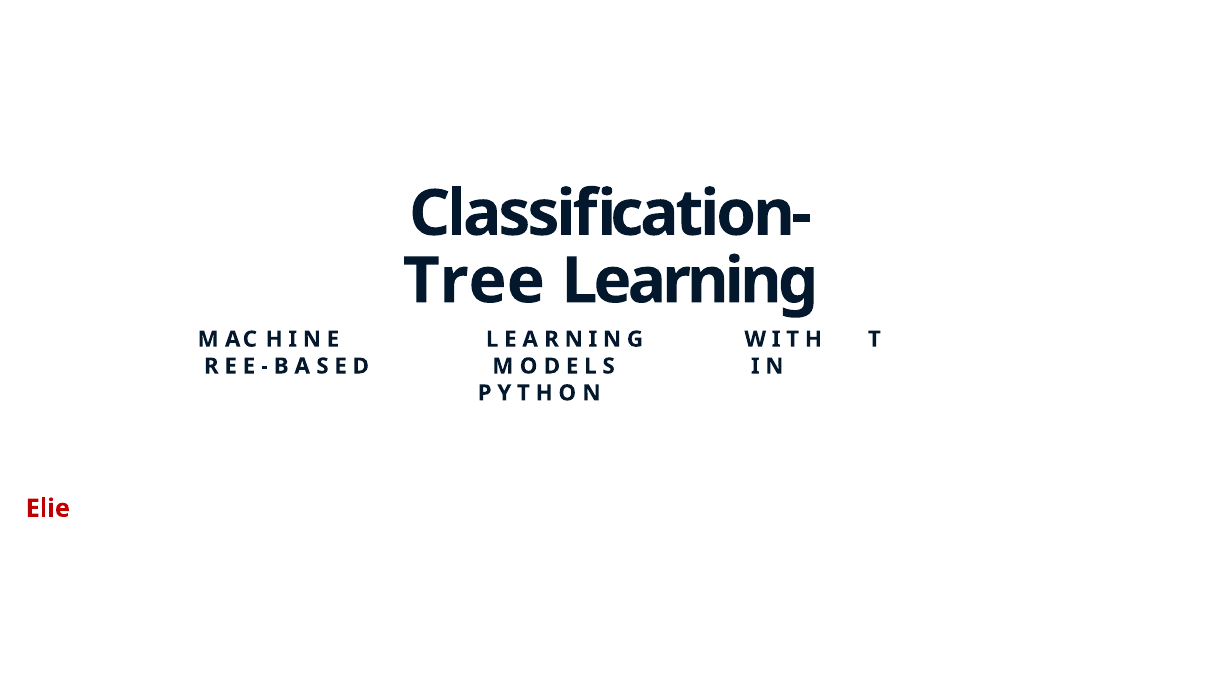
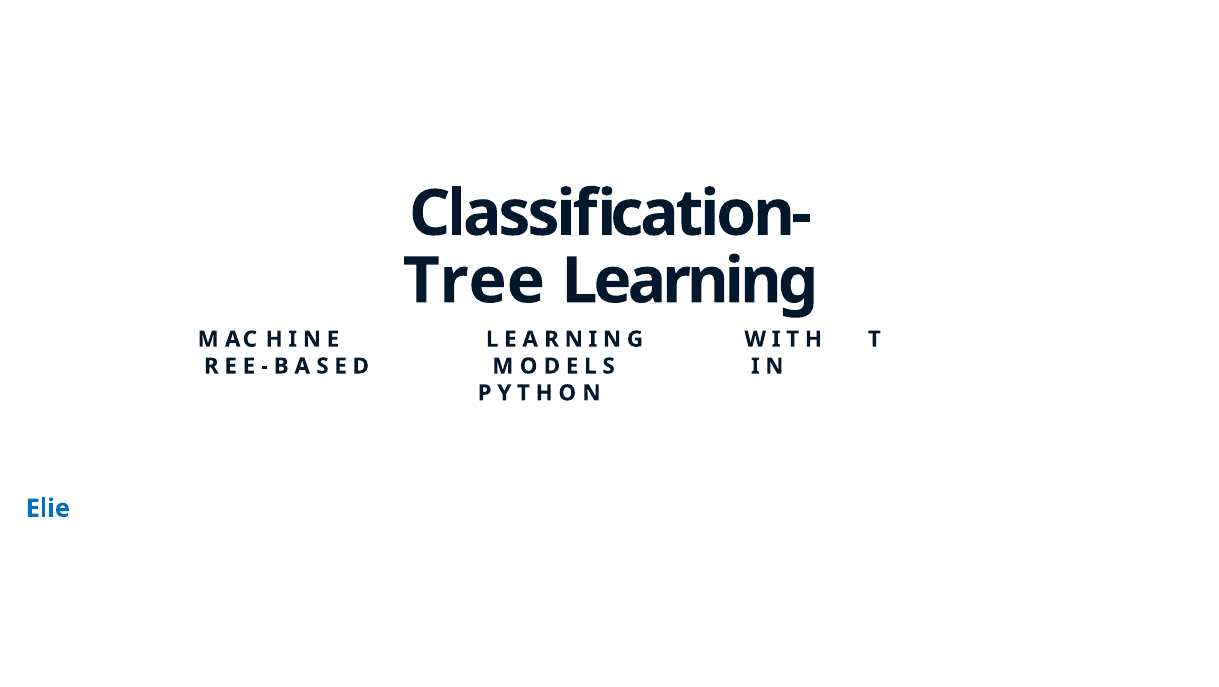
Elie colour: red -> blue (48, 508)
